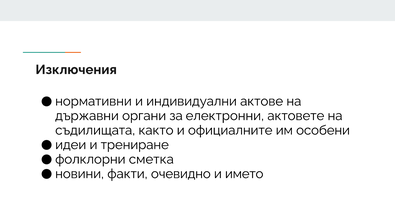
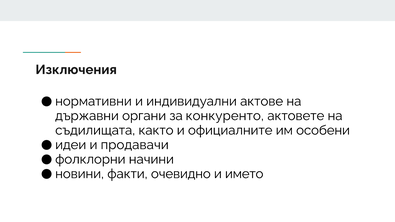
електронни: електронни -> конкуренто (225, 116)
трениране: трениране -> продавачи (135, 145)
сметка: сметка -> начини (151, 159)
